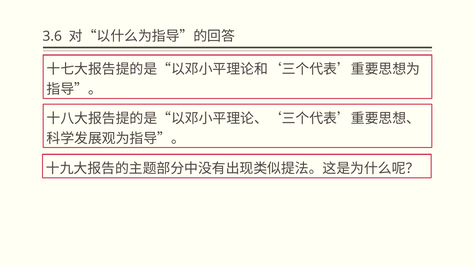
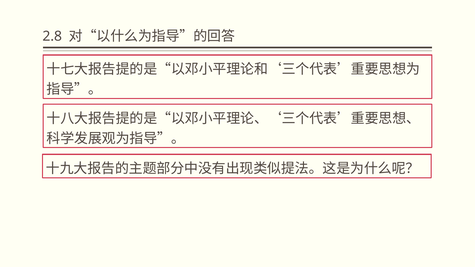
3.6: 3.6 -> 2.8 (52, 36)
